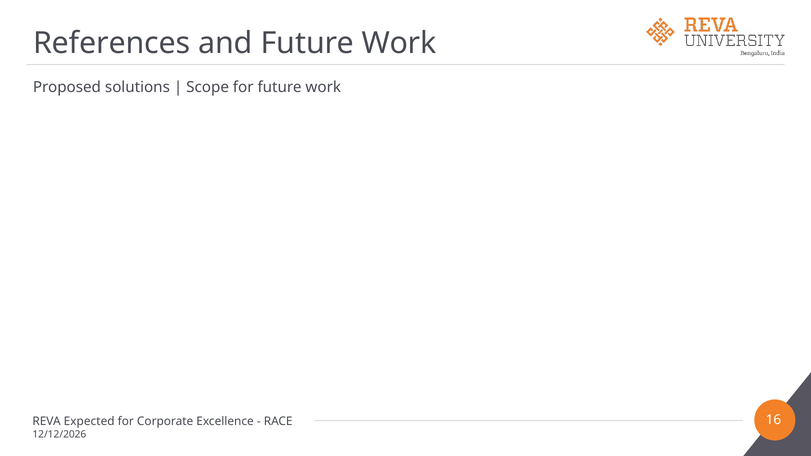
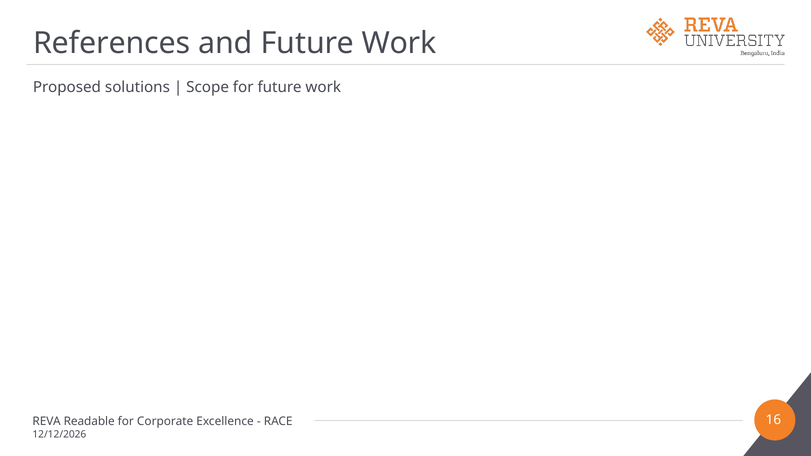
Expected: Expected -> Readable (89, 422)
